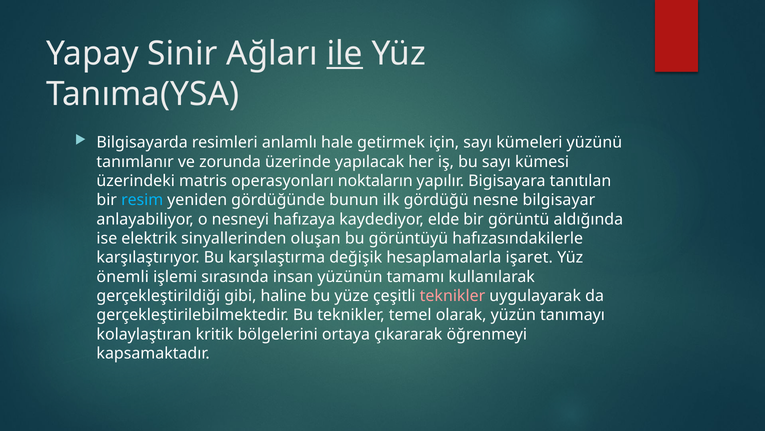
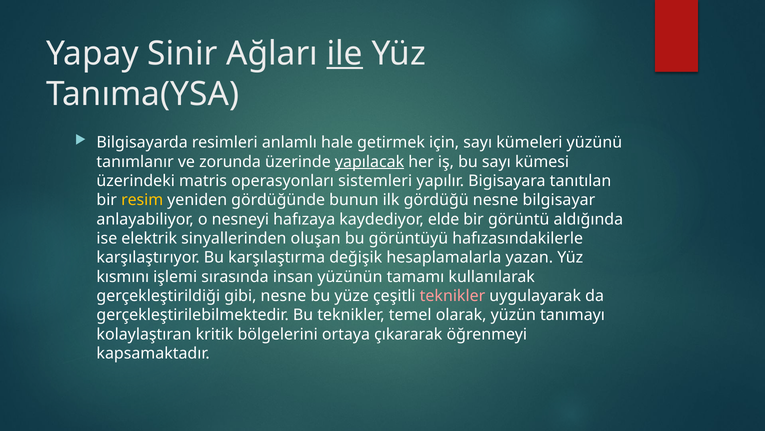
yapılacak underline: none -> present (370, 162)
noktaların: noktaların -> sistemleri (375, 181)
resim colour: light blue -> yellow (142, 200)
işaret: işaret -> yazan (529, 257)
önemli: önemli -> kısmını (123, 276)
gibi haline: haline -> nesne (283, 295)
